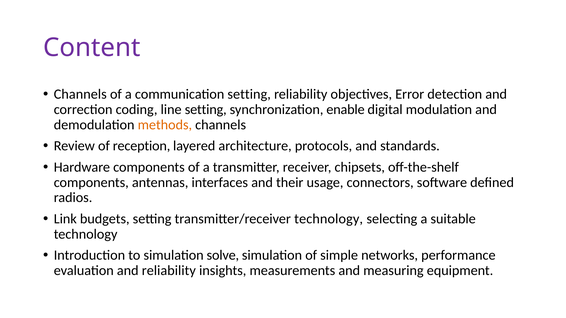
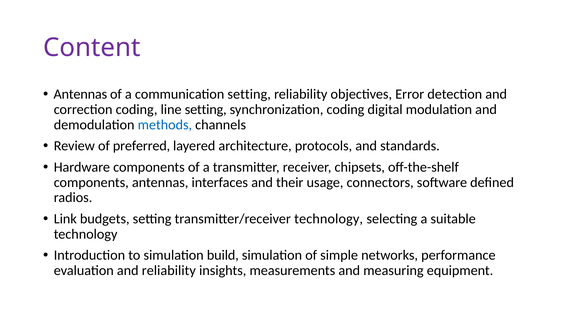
Channels: Channels -> Antennas (80, 94)
synchronization enable: enable -> coding (345, 110)
methods colour: orange -> blue (165, 125)
reception: reception -> preferred (142, 146)
solve: solve -> build (223, 256)
